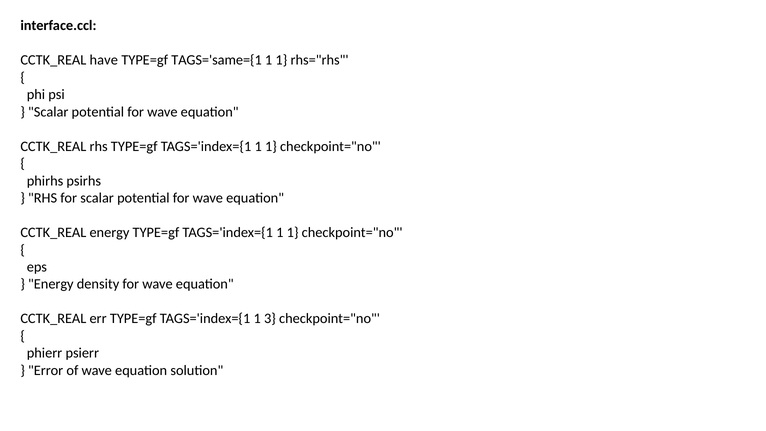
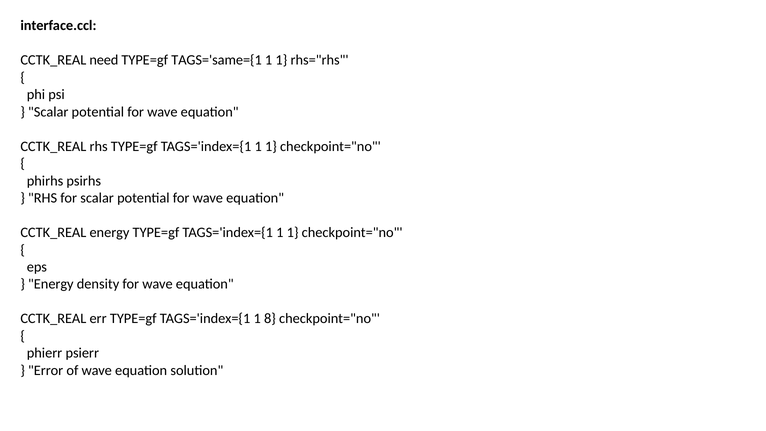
have: have -> need (104, 60)
3: 3 -> 8 (270, 319)
